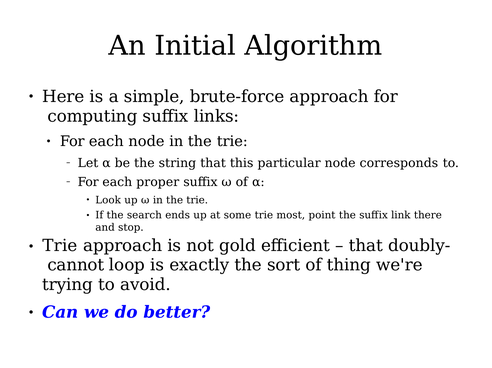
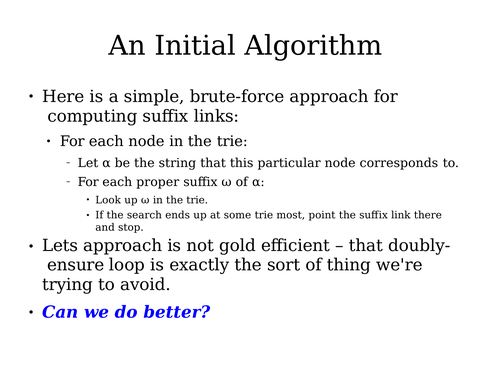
Trie: Trie -> Lets (60, 246)
cannot: cannot -> ensure (76, 266)
